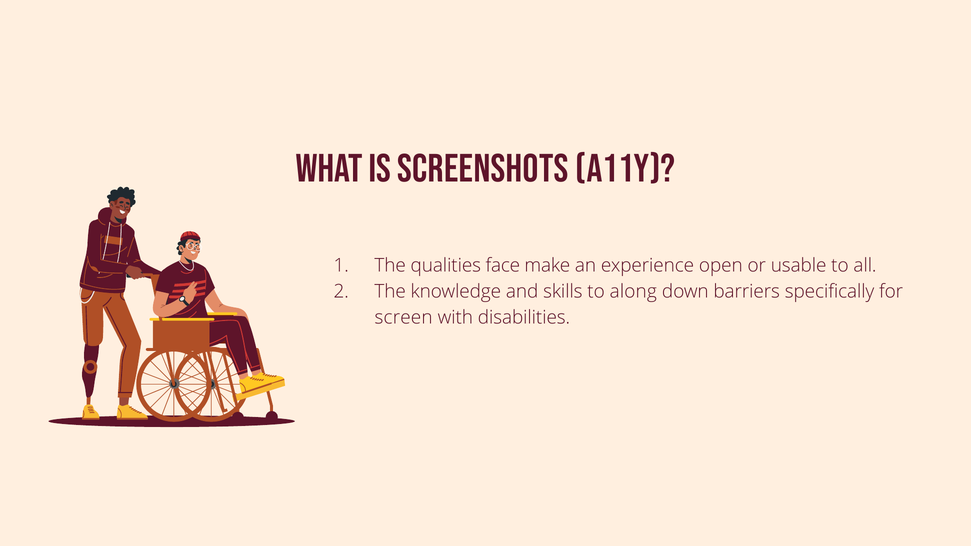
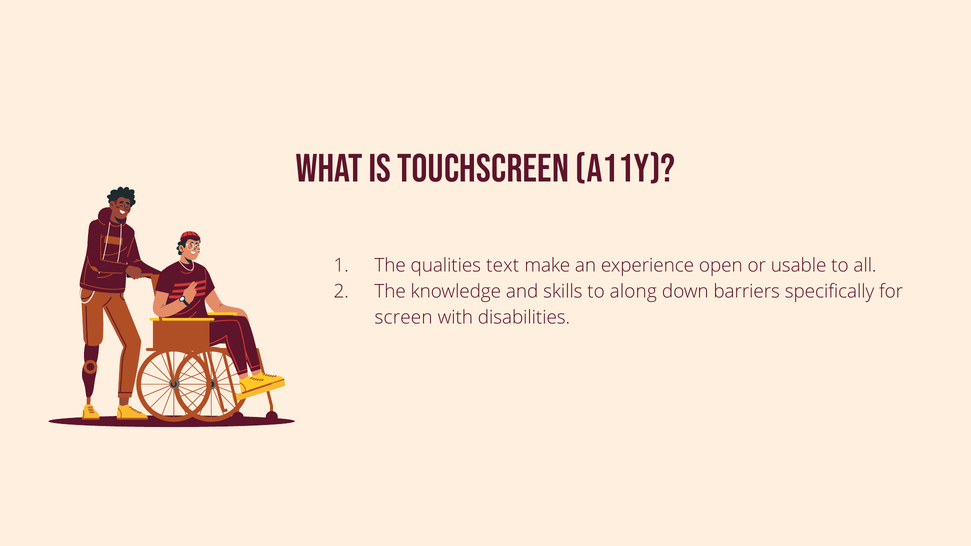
Screenshots: Screenshots -> Touchscreen (483, 169)
face: face -> text (503, 265)
